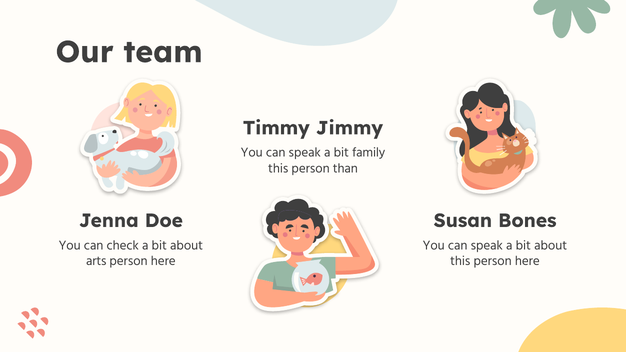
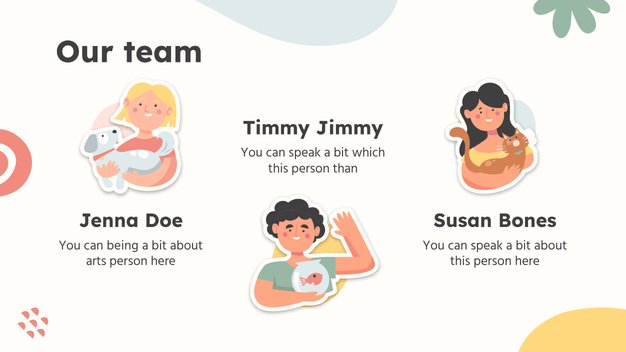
family: family -> which (369, 153)
check: check -> being (123, 245)
